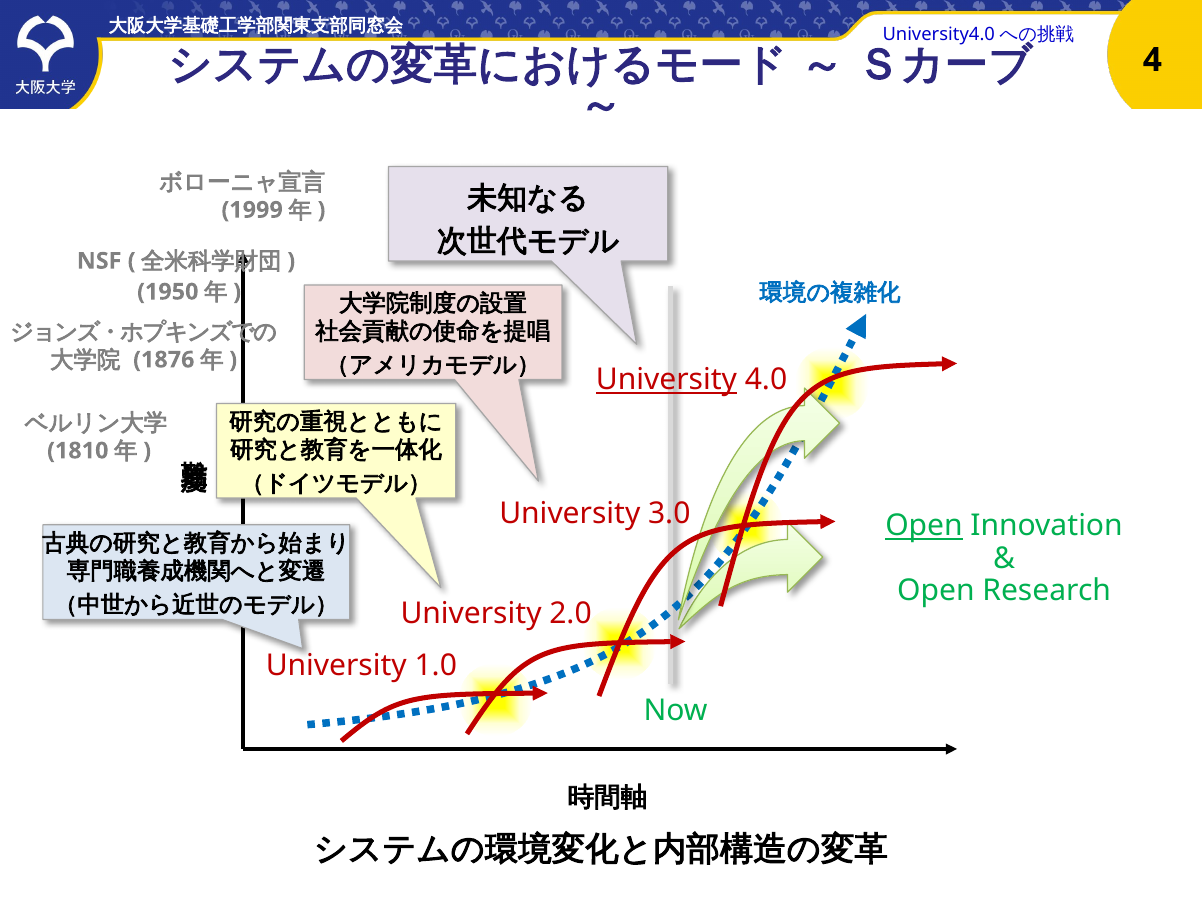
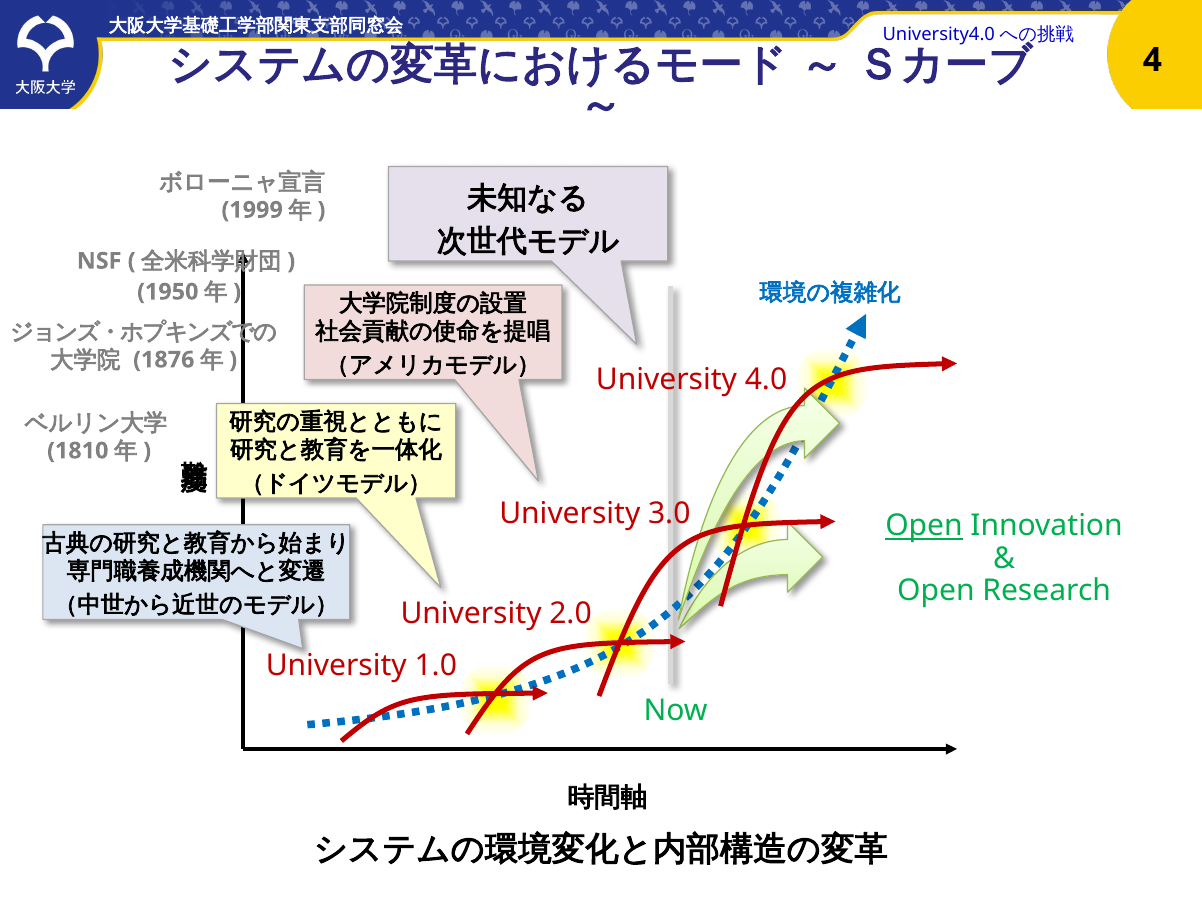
University underline: present -> none (666, 380)
